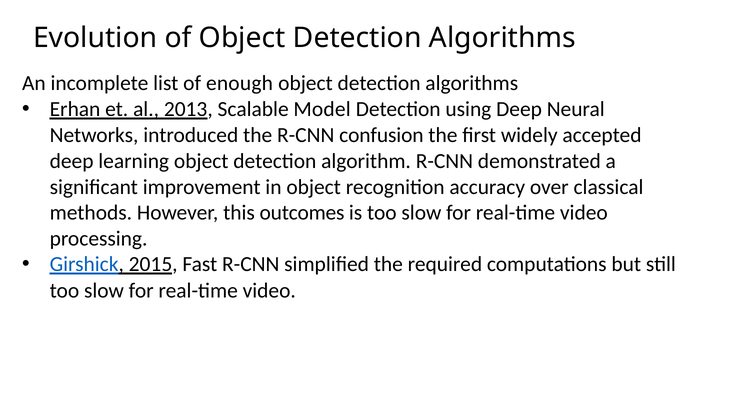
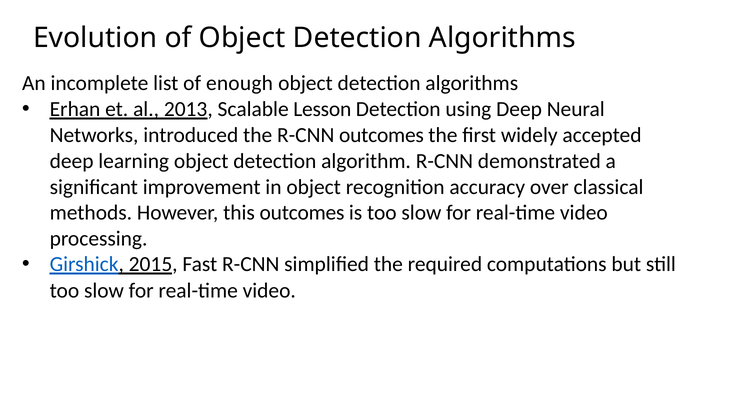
Model: Model -> Lesson (322, 109)
R-CNN confusion: confusion -> outcomes (381, 135)
